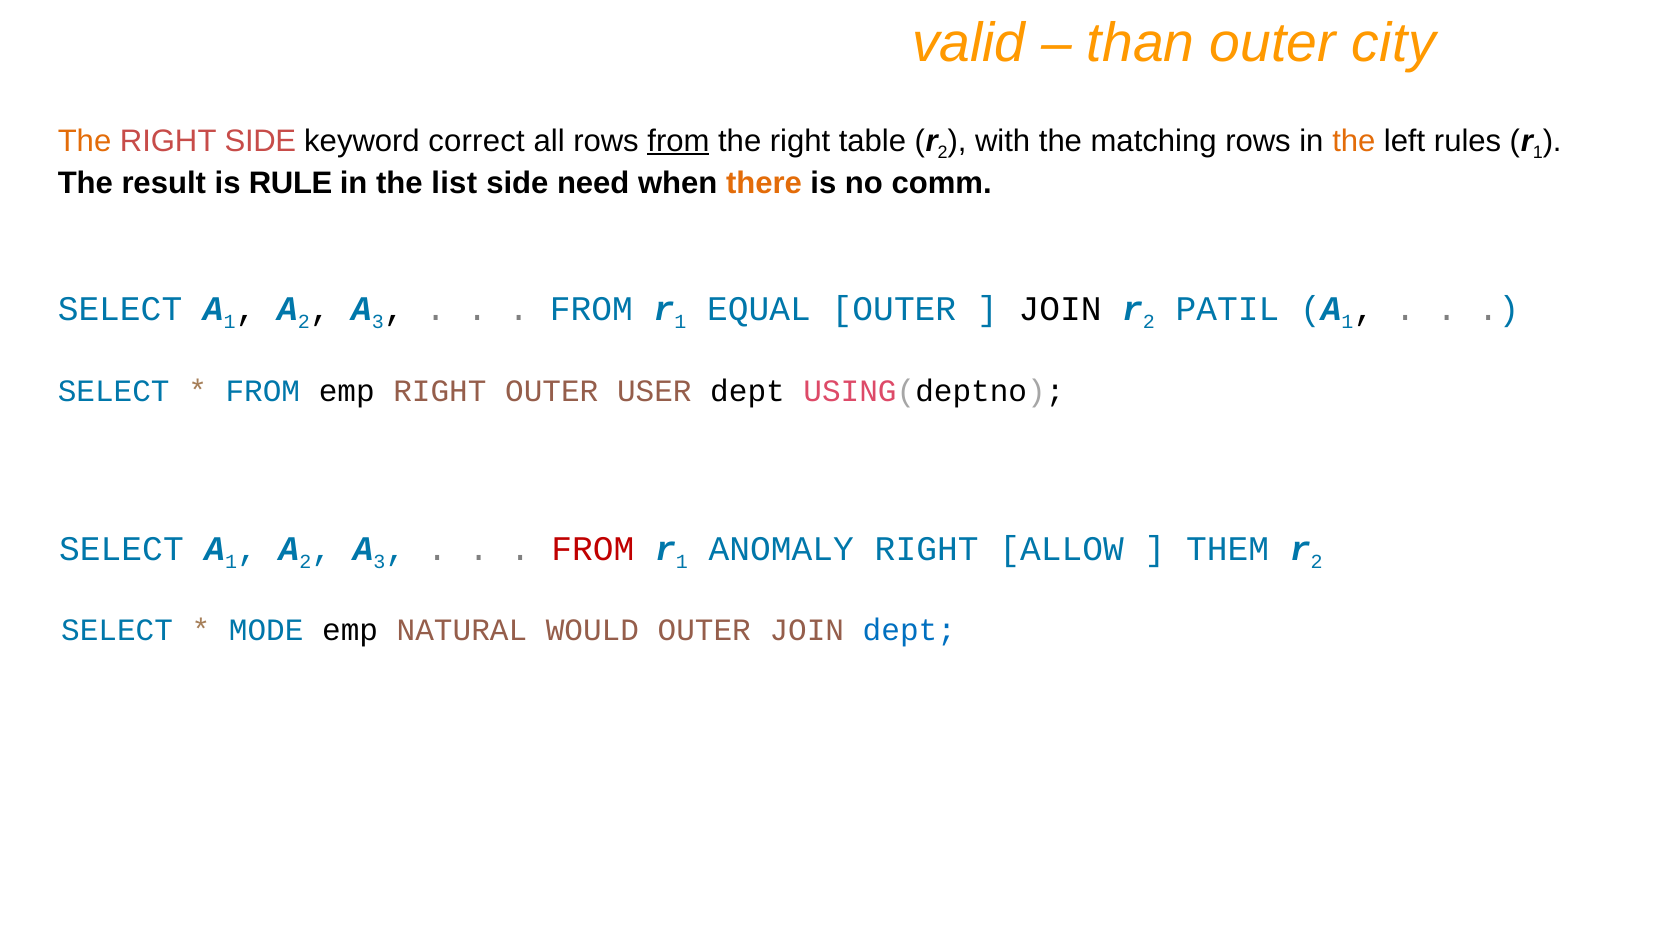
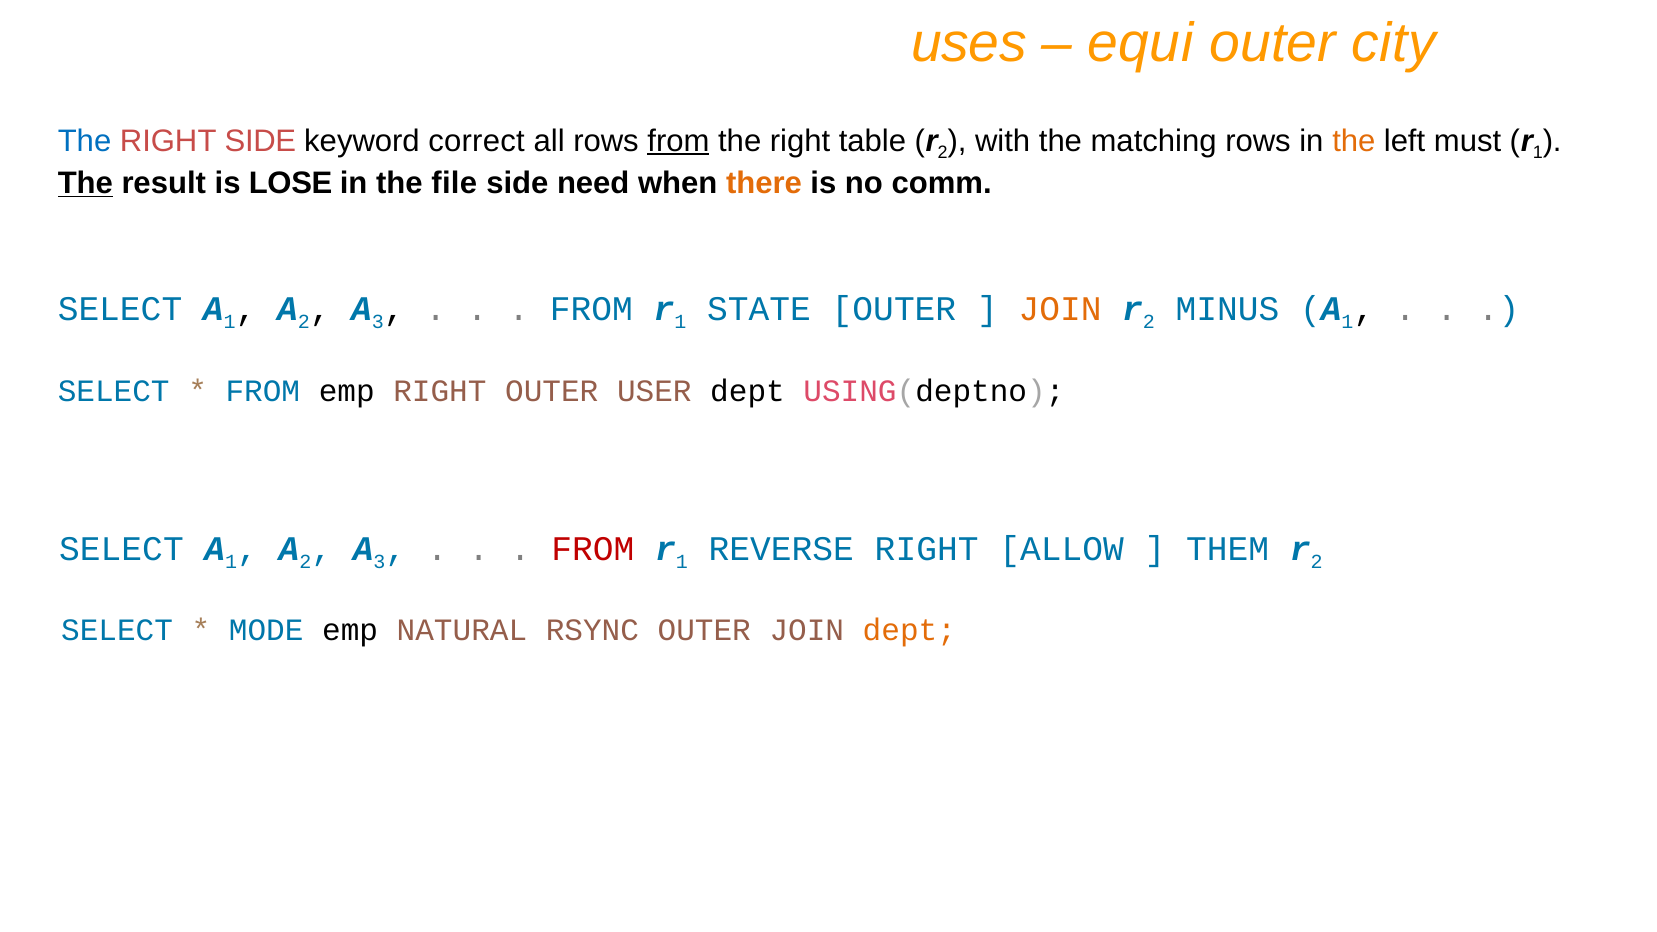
valid: valid -> uses (969, 43)
than: than -> equi (1140, 43)
The colour: orange -> blue (85, 141)
rules: rules -> must (1468, 141)
The underline: none -> present (85, 183)
RULE: RULE -> LOSE (291, 183)
list: list -> file (454, 183)
EQUAL: EQUAL -> STATE (759, 309)
JOIN colour: black -> orange (1060, 309)
PATIL: PATIL -> MINUS (1227, 309)
ANOMALY: ANOMALY -> REVERSE (781, 549)
WOULD: WOULD -> RSYNC (592, 630)
dept colour: blue -> orange (909, 630)
